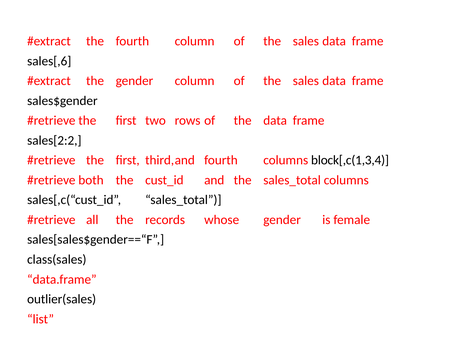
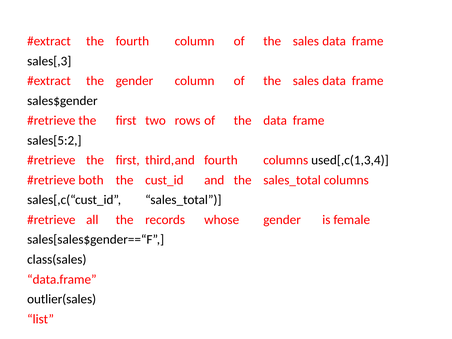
sales[,6: sales[,6 -> sales[,3 (49, 61)
sales[2:2: sales[2:2 -> sales[5:2 (54, 140)
block[,c(1,3,4: block[,c(1,3,4 -> used[,c(1,3,4 (350, 160)
